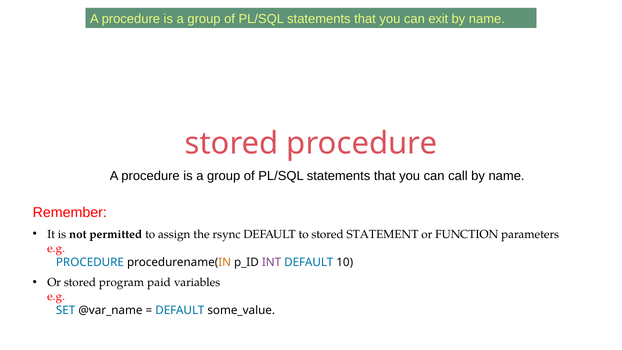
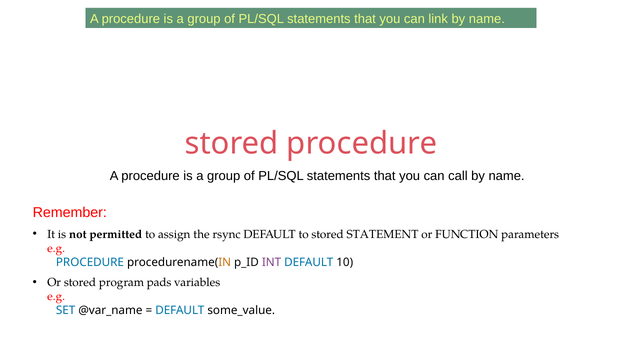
exit: exit -> link (438, 19)
paid: paid -> pads (159, 282)
